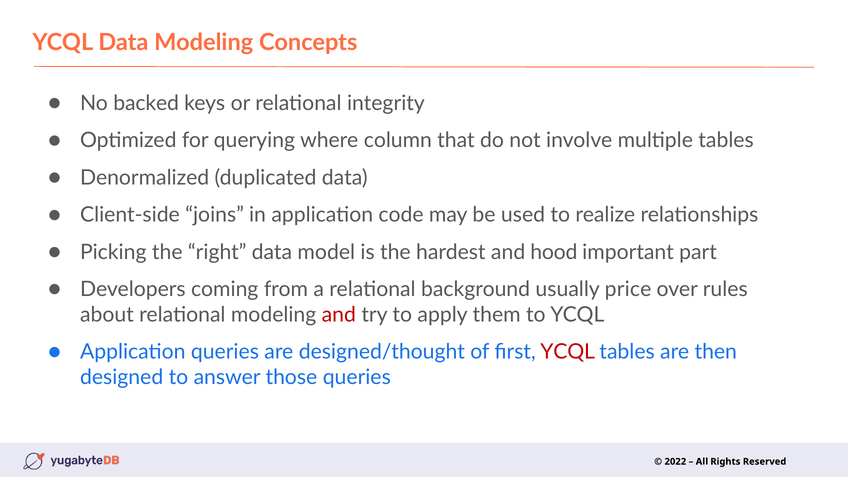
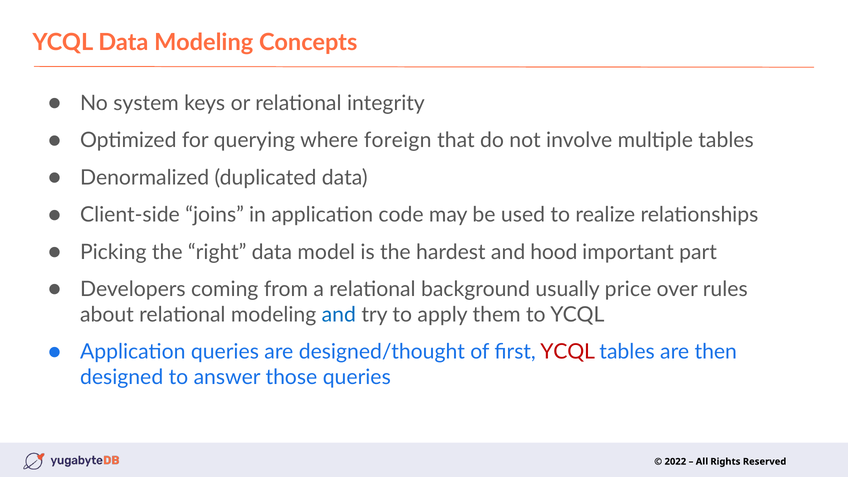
backed: backed -> system (146, 103)
column: column -> foreign (398, 140)
and colour: red -> blue (339, 315)
